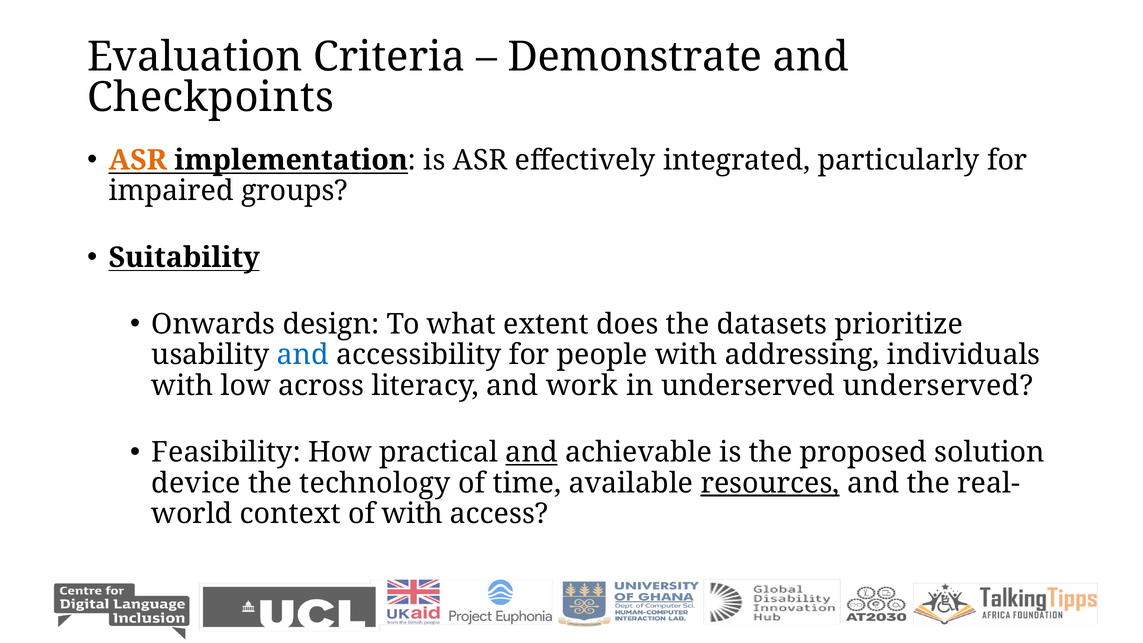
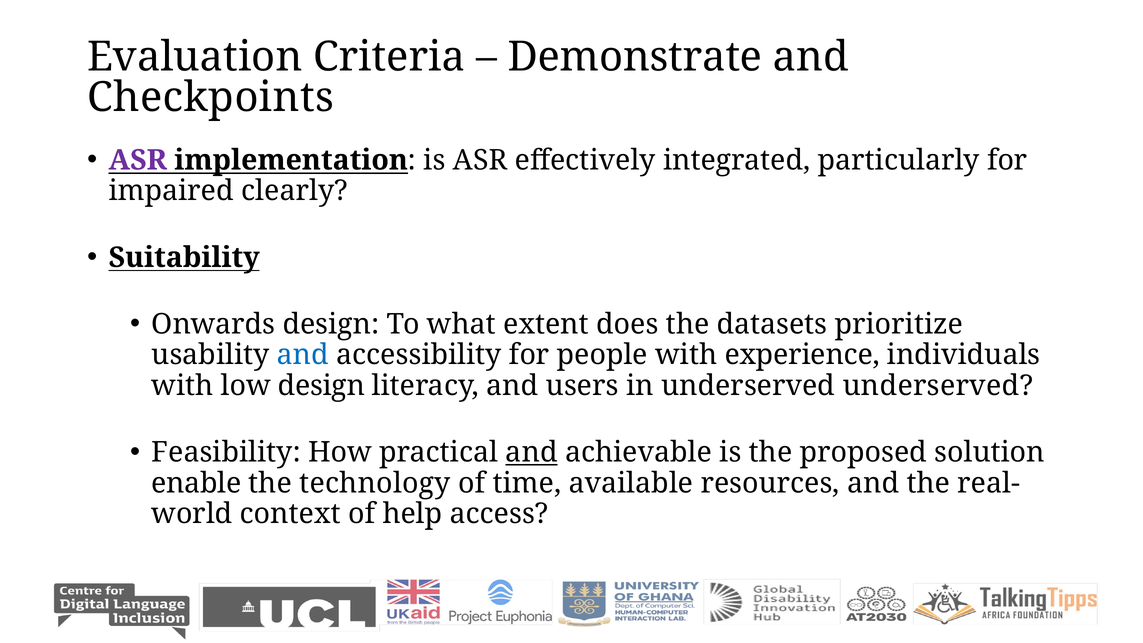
ASR colour: orange -> purple (138, 160)
groups: groups -> clearly (295, 191)
addressing: addressing -> experience (802, 355)
low across: across -> design (321, 386)
work: work -> users (582, 386)
device: device -> enable (196, 483)
resources underline: present -> none (770, 483)
of with: with -> help (412, 514)
